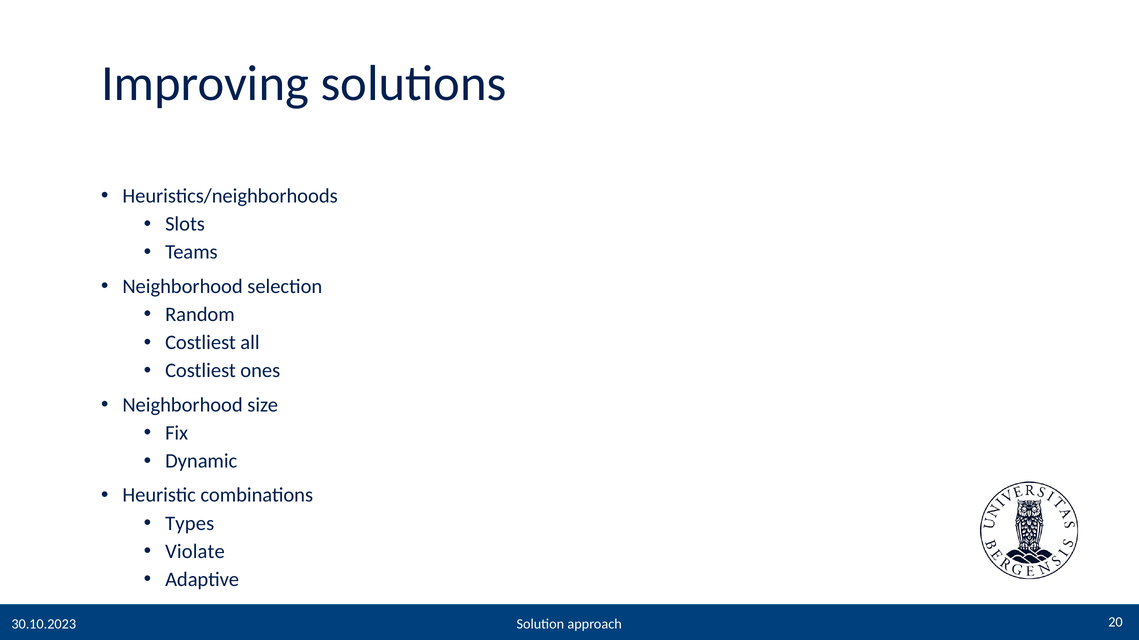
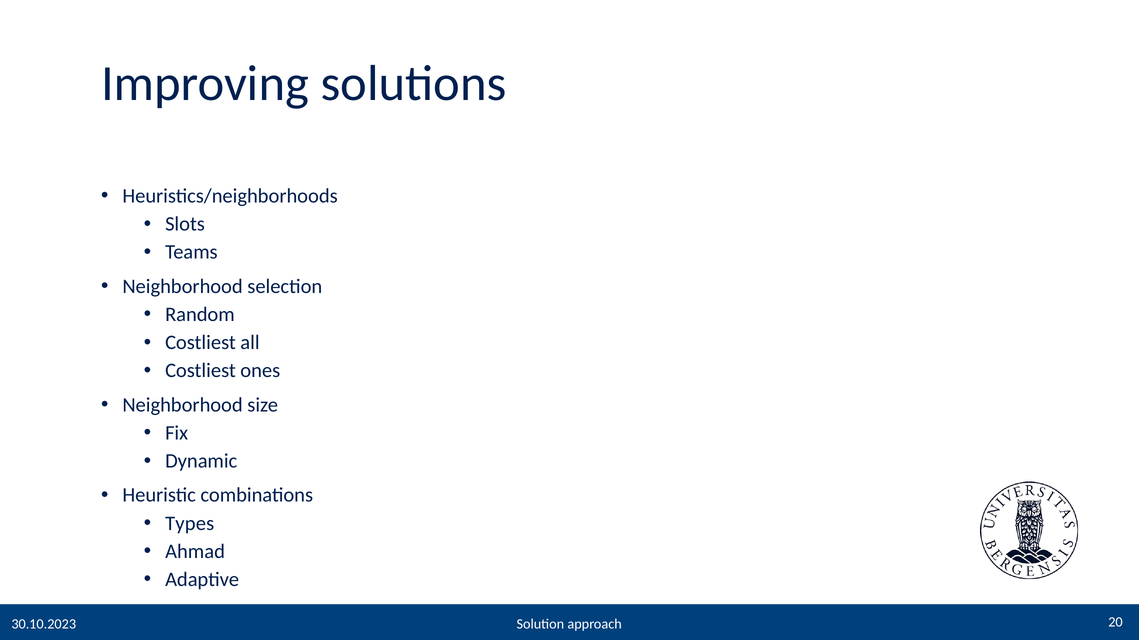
Violate: Violate -> Ahmad (195, 552)
